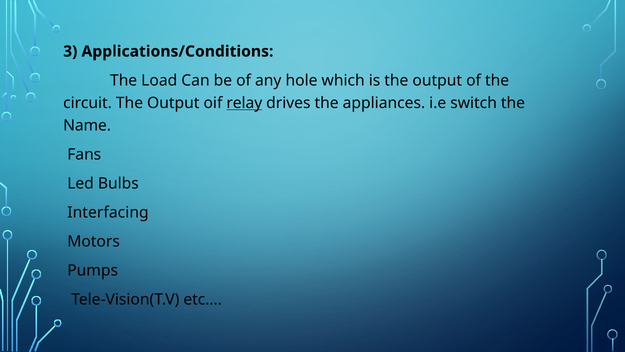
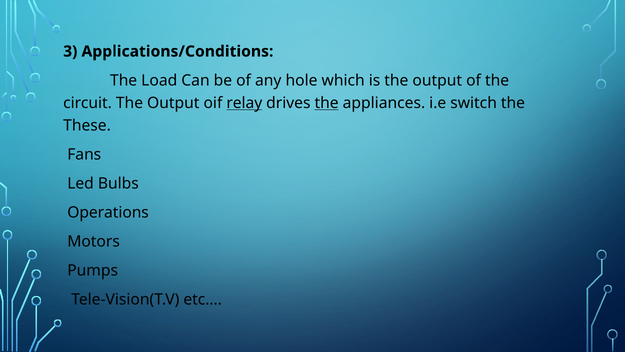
the underline: none -> present (327, 103)
Name: Name -> These (87, 125)
Interfacing: Interfacing -> Operations (108, 212)
